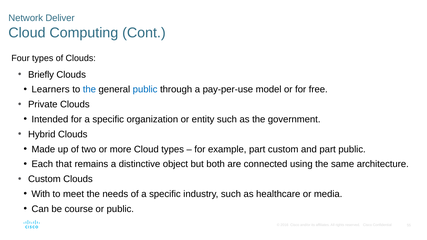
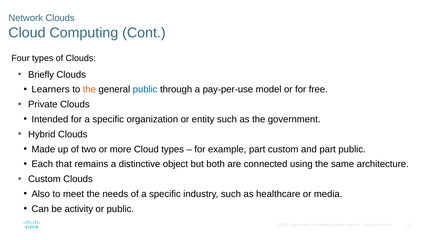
Network Deliver: Deliver -> Clouds (60, 18)
the colour: blue -> orange (89, 90)
With: With -> Also (41, 194)
course: course -> activity (79, 209)
